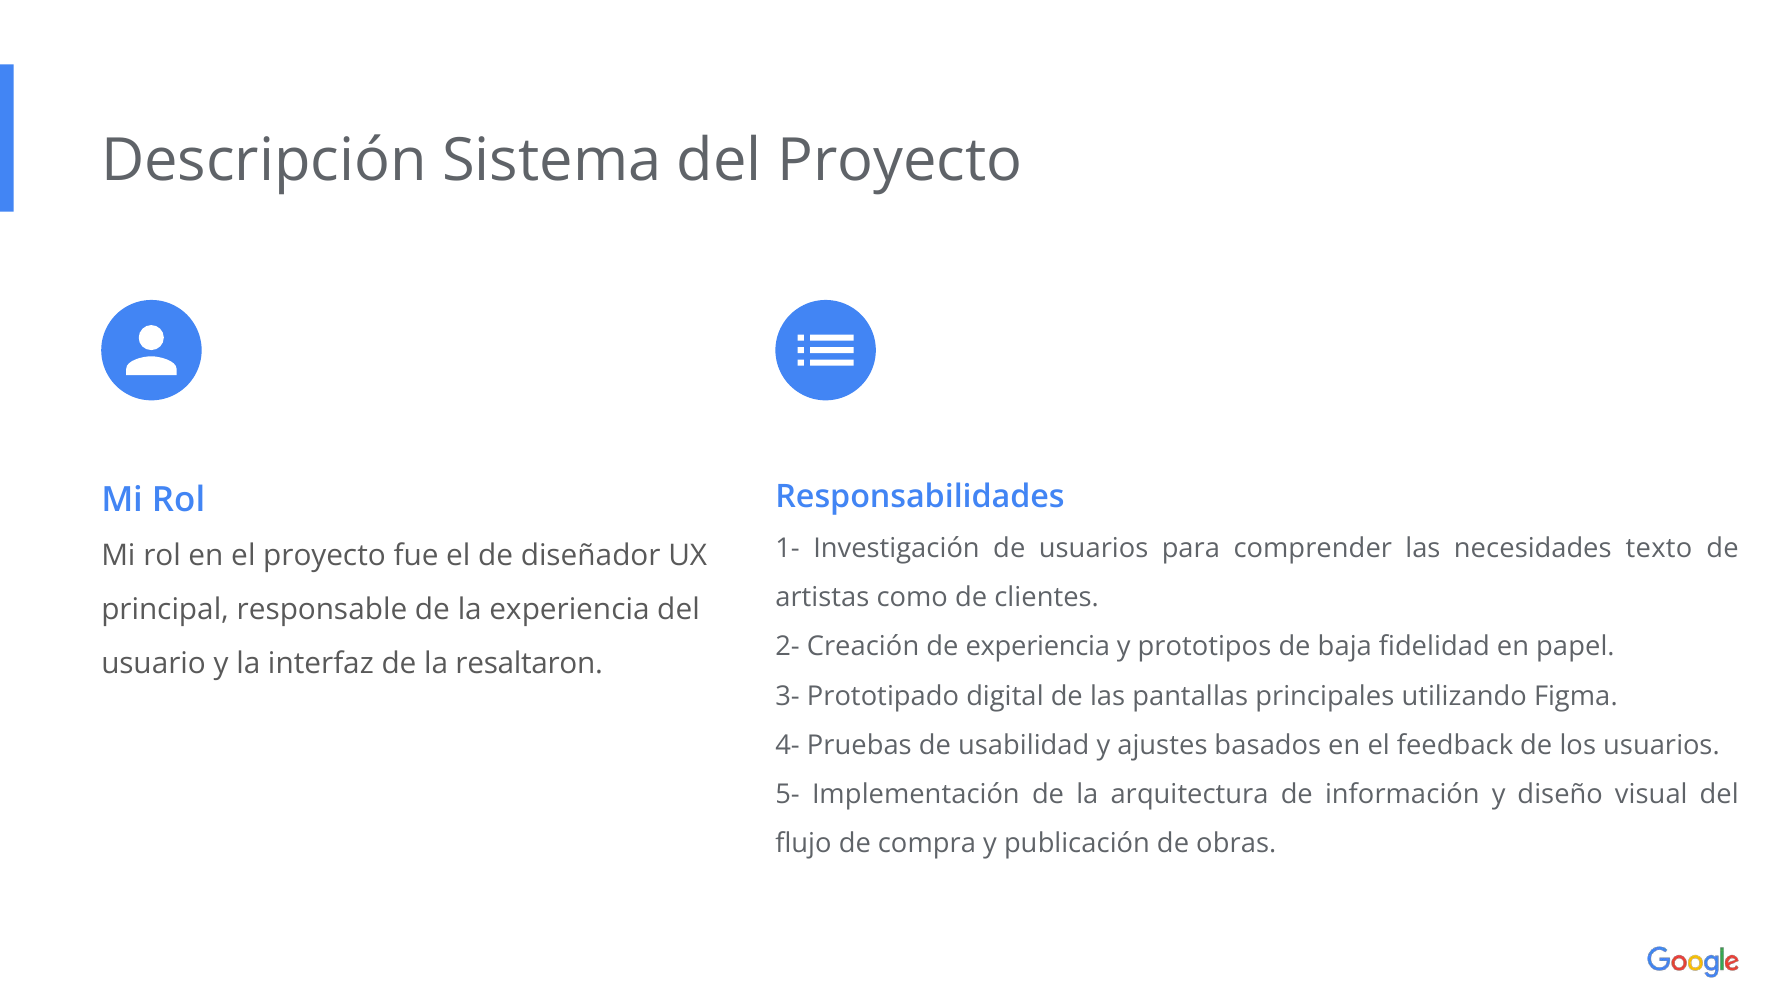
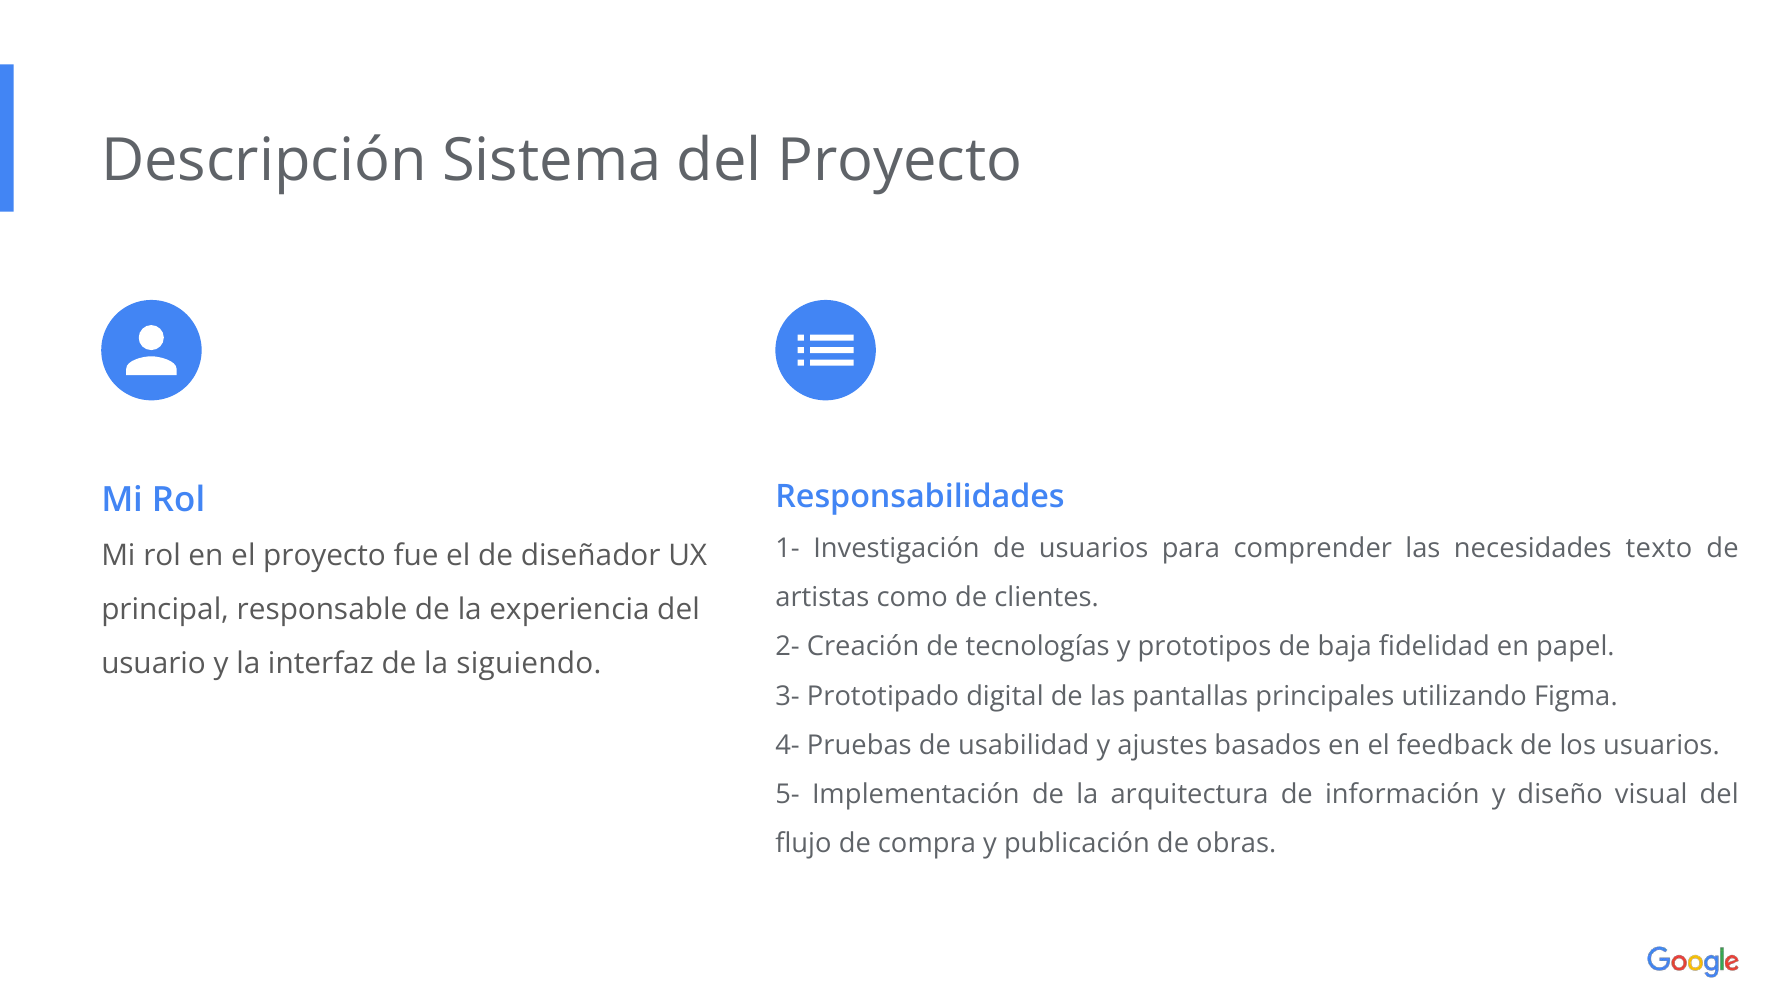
de experiencia: experiencia -> tecnologías (1038, 647)
resaltaron: resaltaron -> siguiendo (529, 664)
